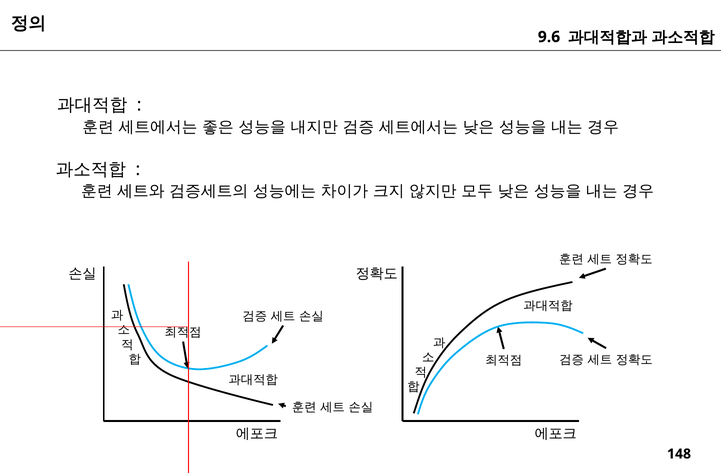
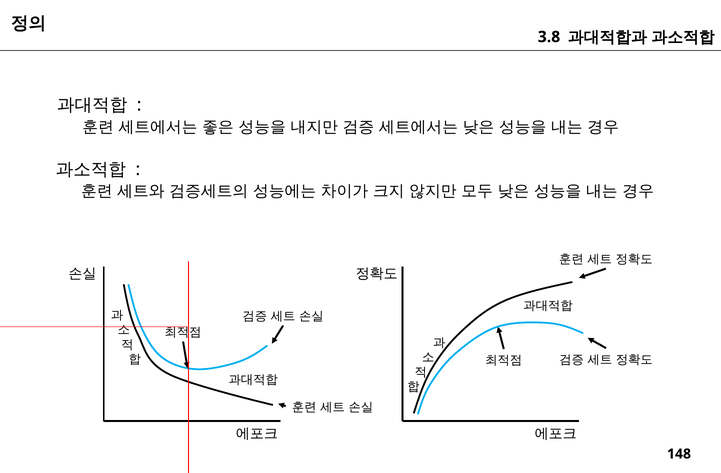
9.6: 9.6 -> 3.8 (549, 37)
